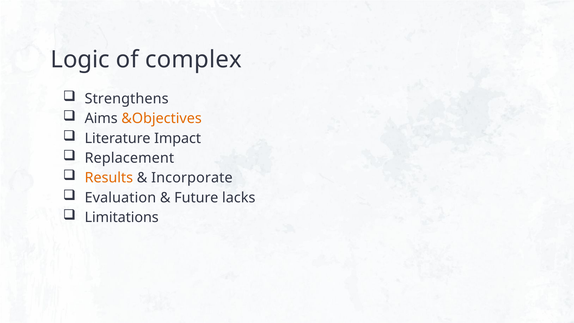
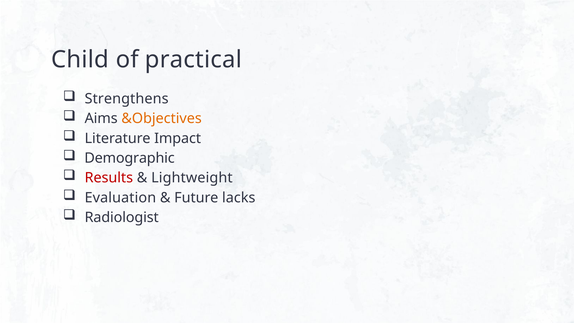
Logic: Logic -> Child (80, 60)
complex: complex -> practical (194, 60)
Replacement: Replacement -> Demographic (130, 158)
Results colour: orange -> red (109, 178)
Incorporate: Incorporate -> Lightweight (192, 178)
Limitations: Limitations -> Radiologist (122, 217)
